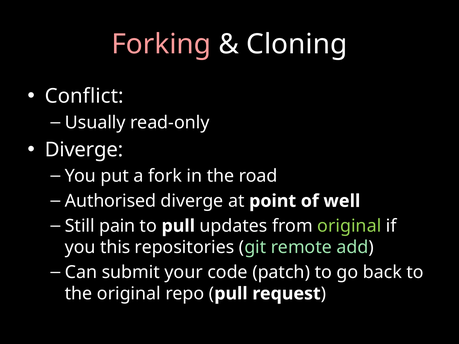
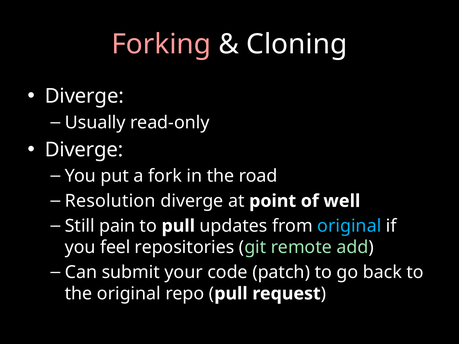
Conflict: Conflict -> Diverge (84, 96)
Authorised: Authorised -> Resolution (110, 201)
original colour: light green -> light blue (349, 226)
this: this -> feel (115, 247)
